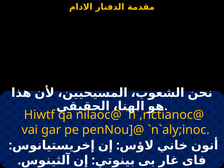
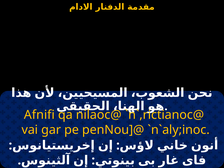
Hiwtf: Hiwtf -> Afnifi (39, 115)
